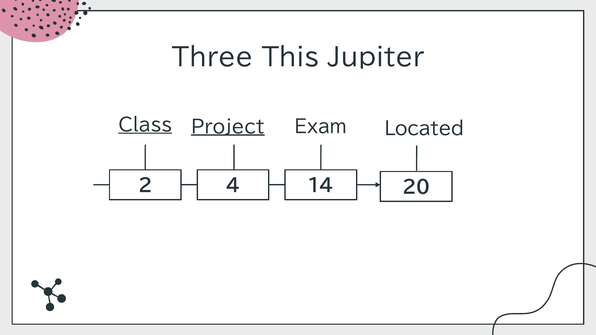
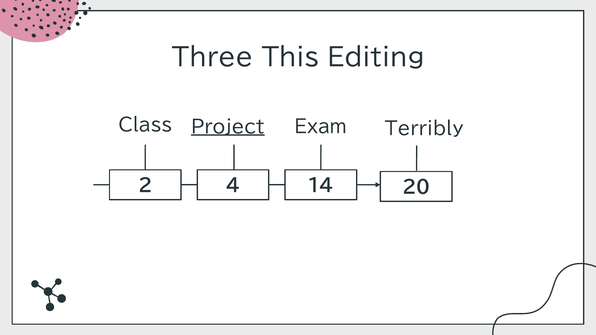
Jupiter: Jupiter -> Editing (376, 58)
Class underline: present -> none (145, 125)
Located: Located -> Terribly (424, 129)
